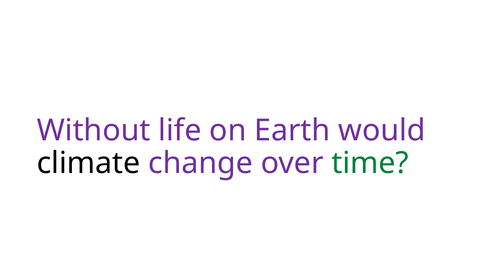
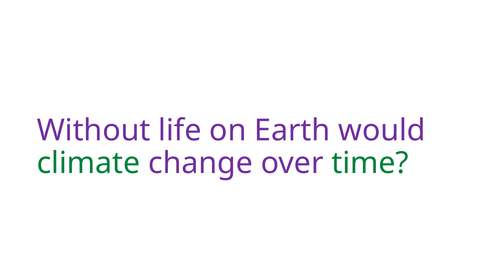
climate colour: black -> green (89, 163)
